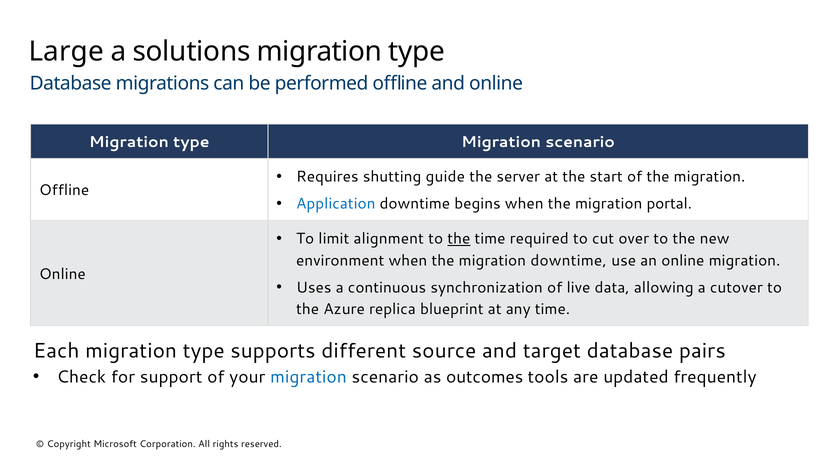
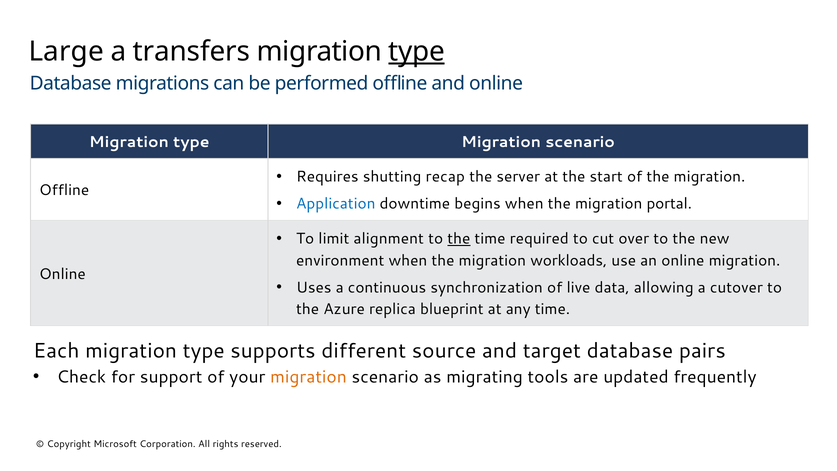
solutions: solutions -> transfers (191, 51)
type underline: none -> present (417, 51)
guide: guide -> recap (445, 177)
migration downtime: downtime -> workloads (569, 260)
migration colour: blue -> orange (308, 377)
outcomes: outcomes -> migrating (485, 377)
